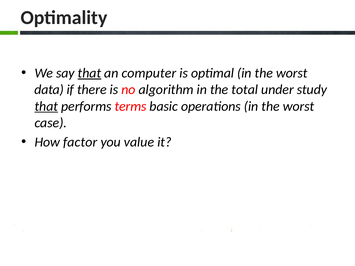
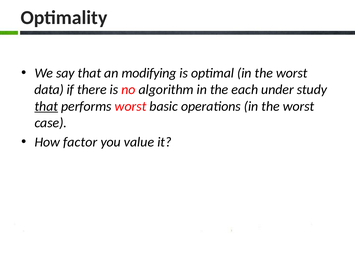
that underline: present -> none (89, 73)
computer: computer -> modifying (149, 73)
total: total -> each (245, 90)
performs terms: terms -> worst (131, 106)
